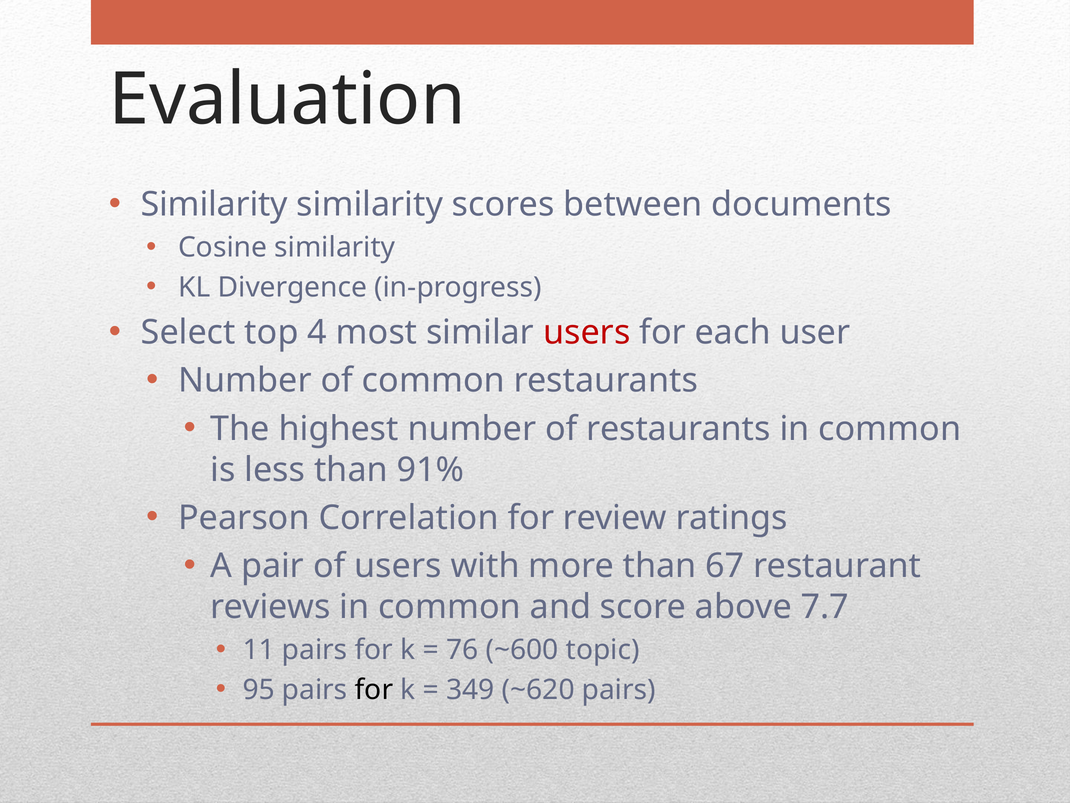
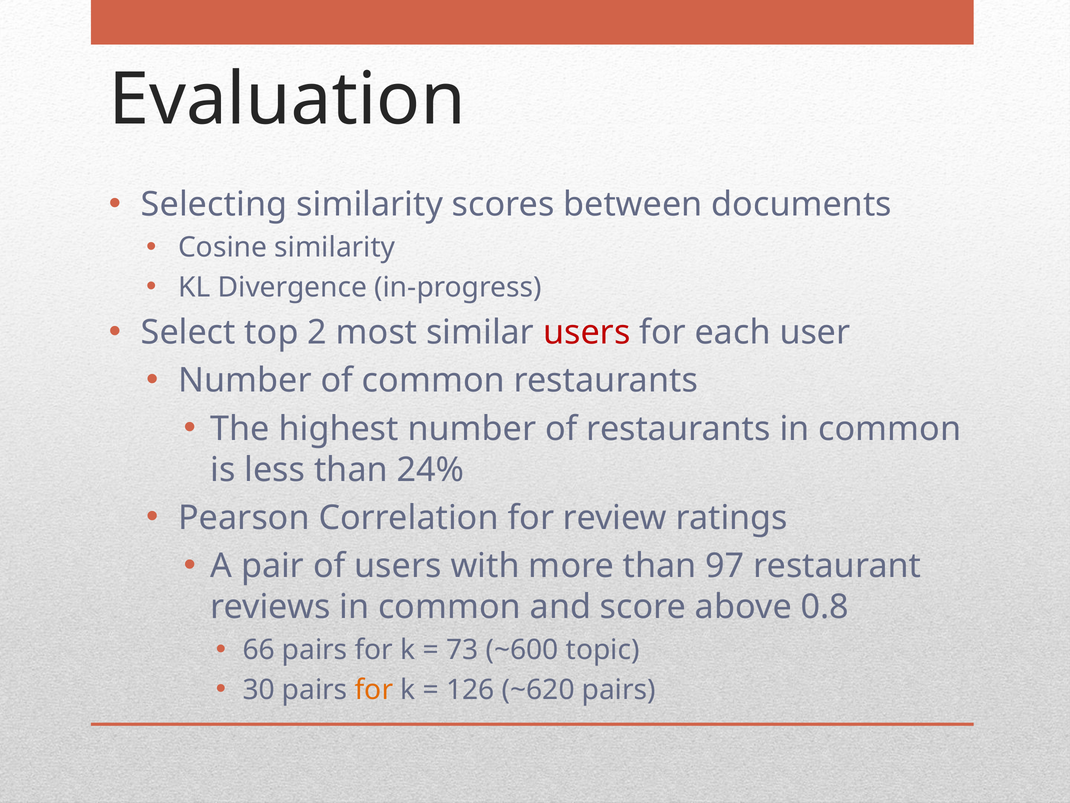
Similarity: Similarity -> Selecting (214, 205)
4: 4 -> 2 (317, 332)
91%: 91% -> 24% (431, 469)
67: 67 -> 97 (725, 566)
7.7: 7.7 -> 0.8 (825, 607)
11: 11 -> 66 (259, 650)
76: 76 -> 73 (462, 650)
95: 95 -> 30 (259, 689)
for colour: black -> orange (374, 689)
349: 349 -> 126 (470, 689)
